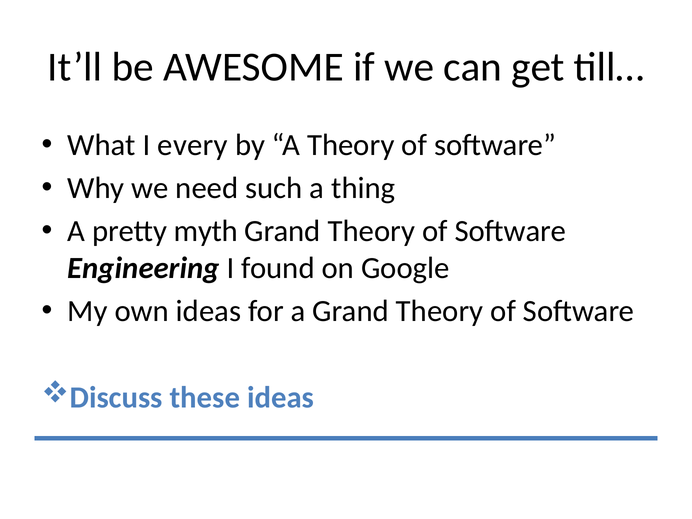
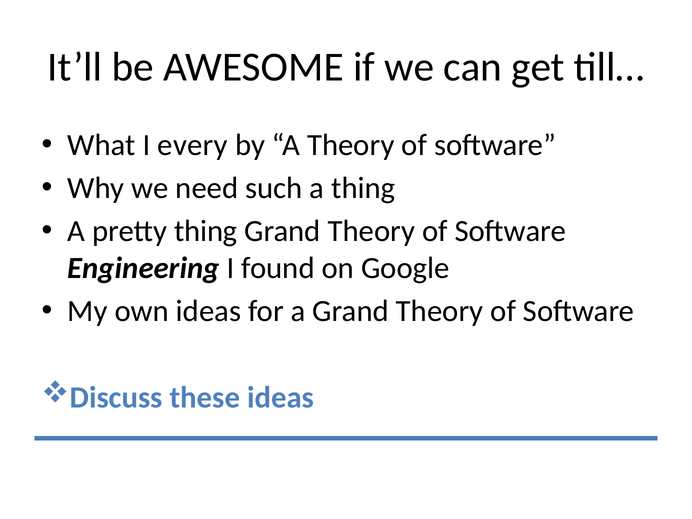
pretty myth: myth -> thing (206, 231)
